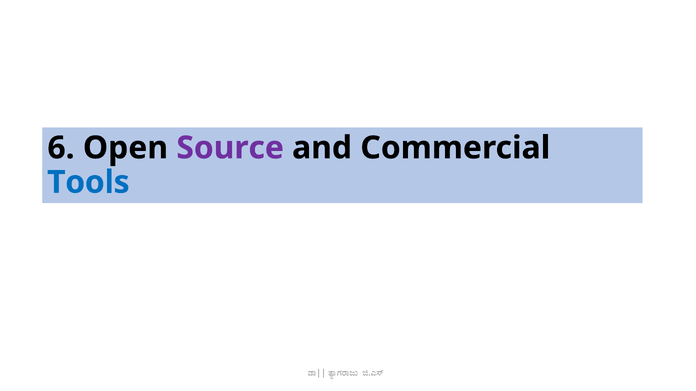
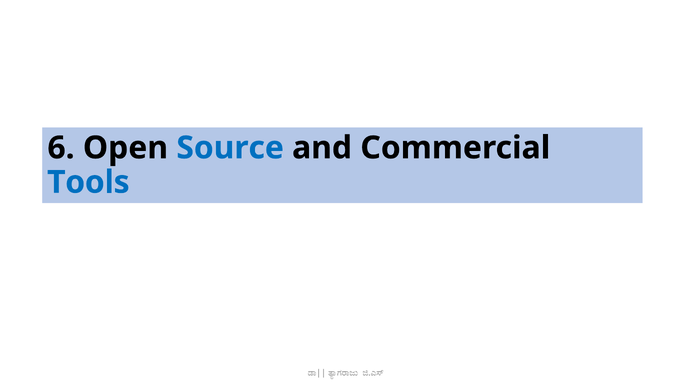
Source colour: purple -> blue (230, 148)
